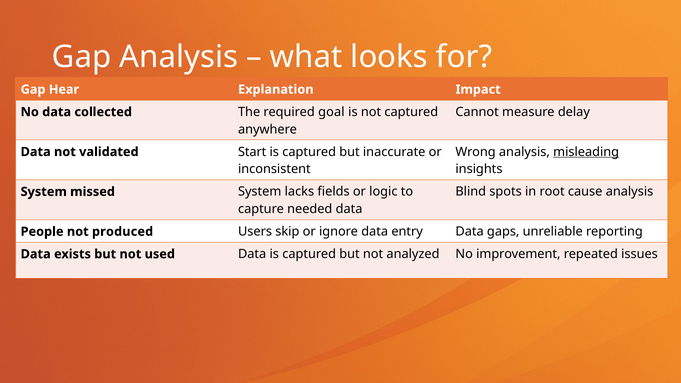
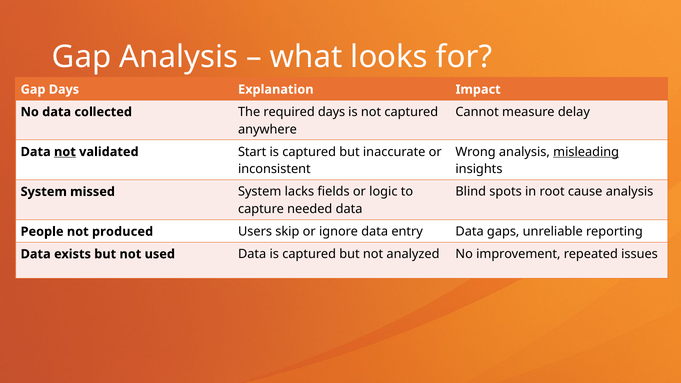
Gap Hear: Hear -> Days (64, 89)
required goal: goal -> days (332, 112)
not underline: none -> present (65, 152)
